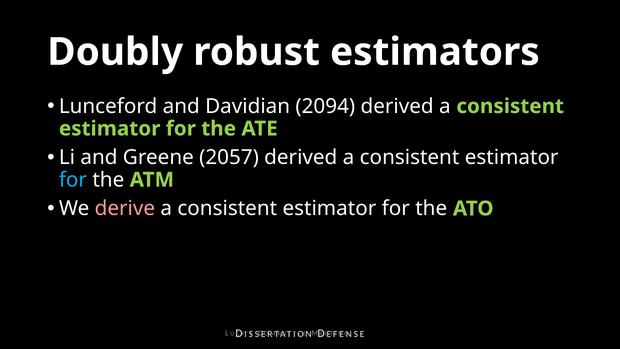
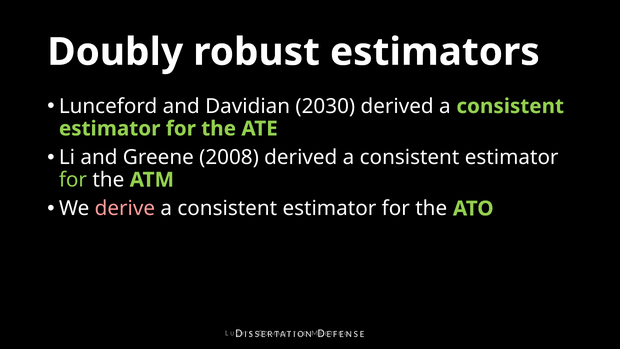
2094: 2094 -> 2030 (325, 106)
2057: 2057 -> 2008 (229, 157)
for colour: light blue -> light green (73, 180)
